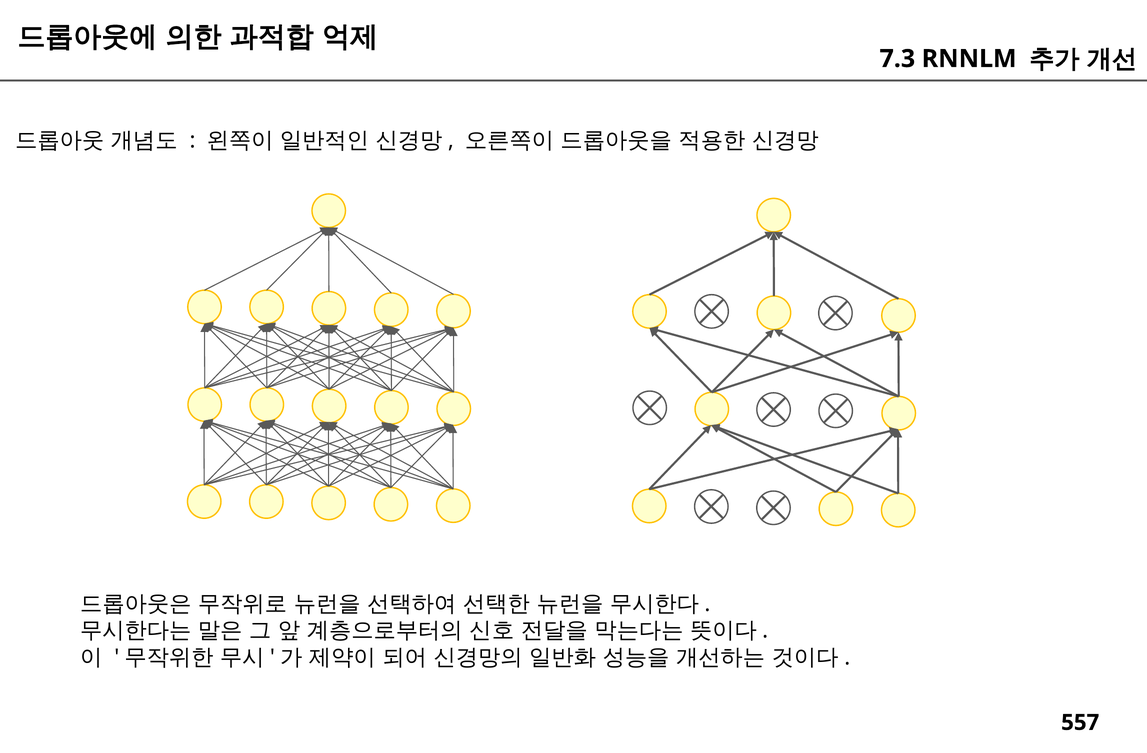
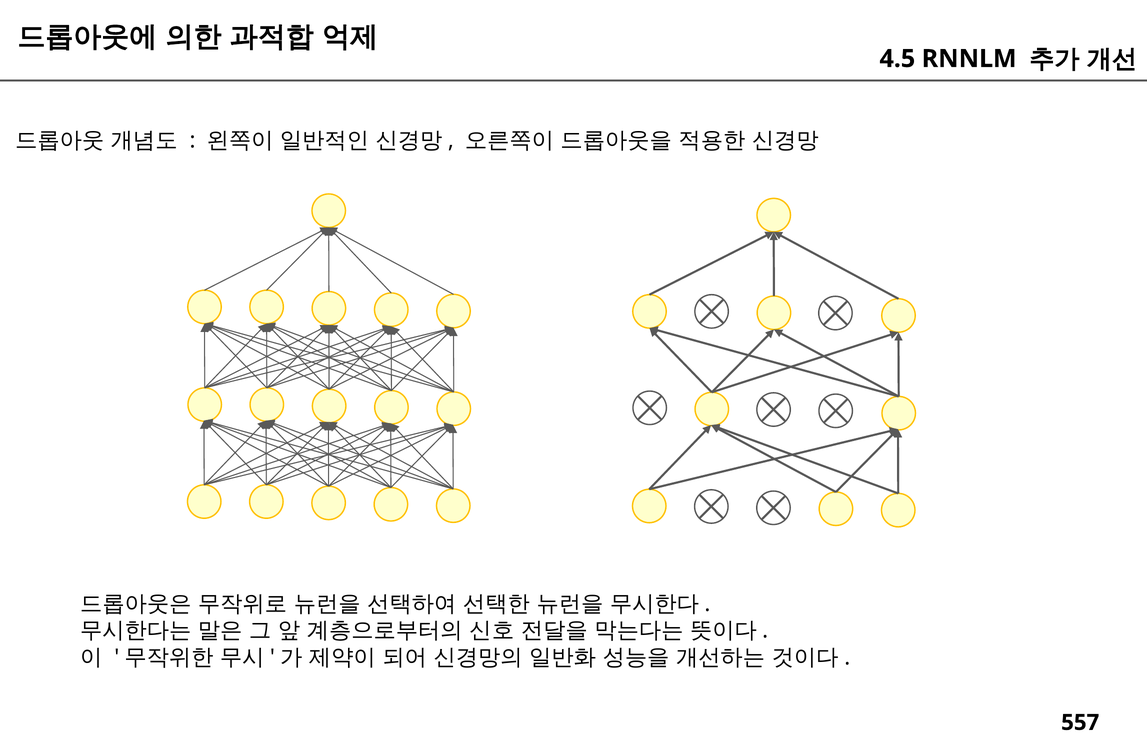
7.3: 7.3 -> 4.5 (897, 59)
